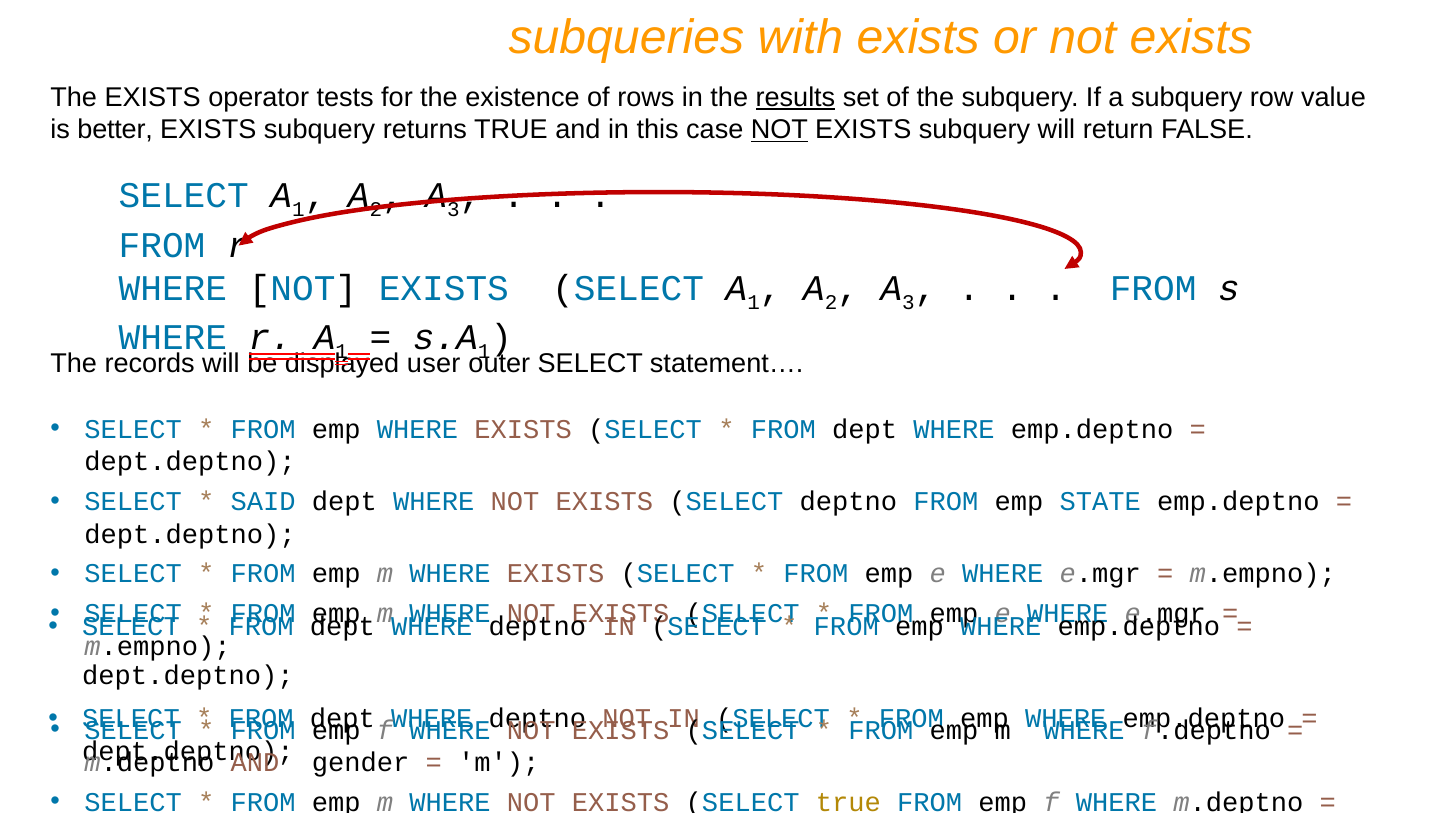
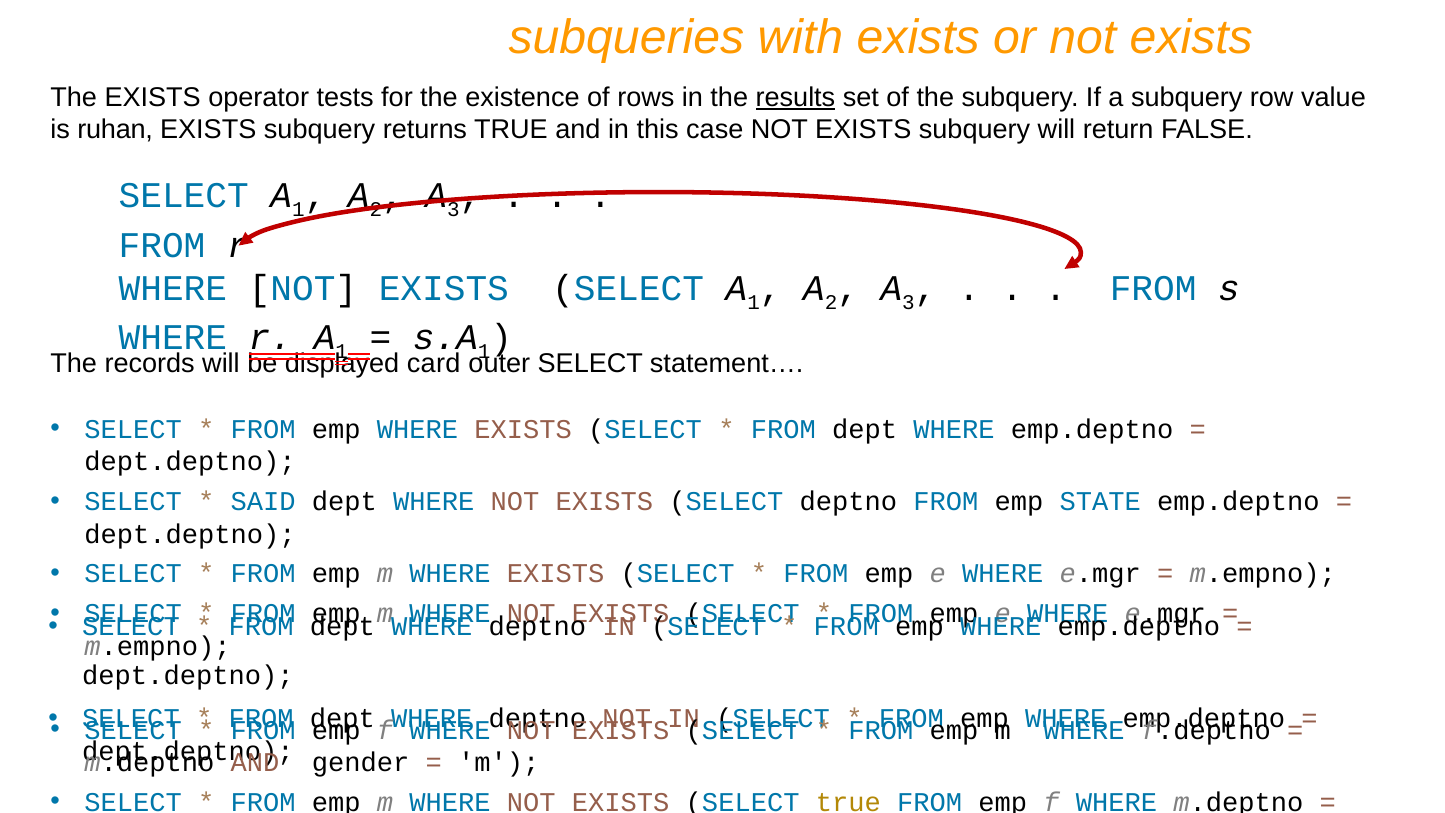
better: better -> ruhan (115, 130)
NOT underline: present -> none (779, 130)
user: user -> card (434, 363)
